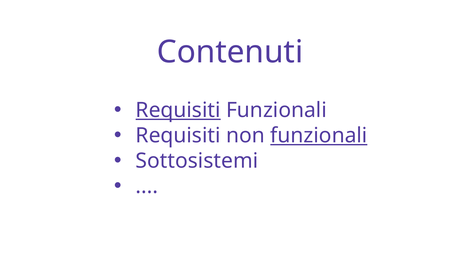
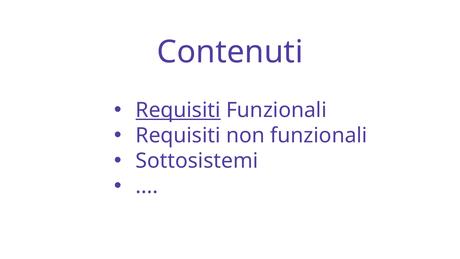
funzionali underline: present -> none (319, 135)
